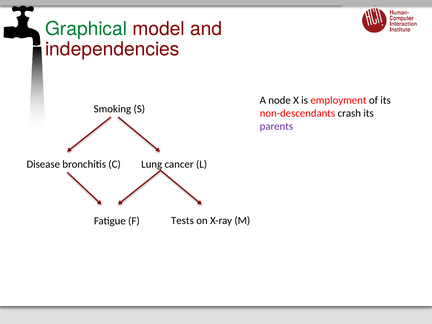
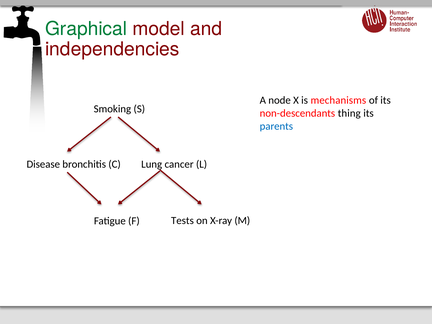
employment: employment -> mechanisms (338, 100)
crash: crash -> thing (349, 113)
parents colour: purple -> blue (276, 126)
